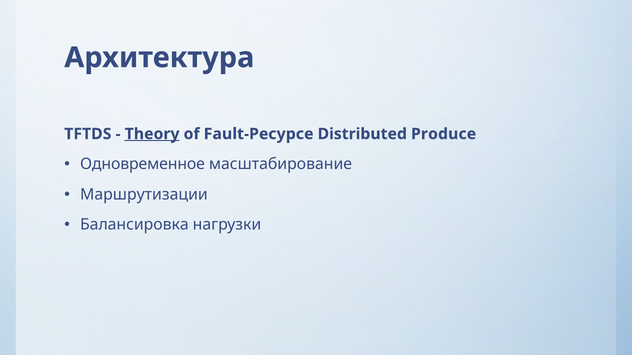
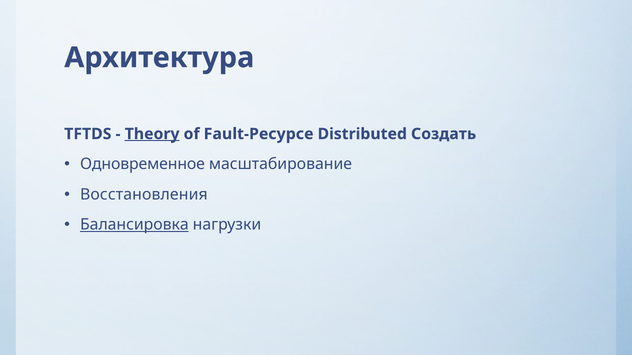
Produce: Produce -> Создать (444, 134)
Маршрутизации: Маршрутизации -> Восстановления (144, 195)
Балансировка underline: none -> present (134, 225)
